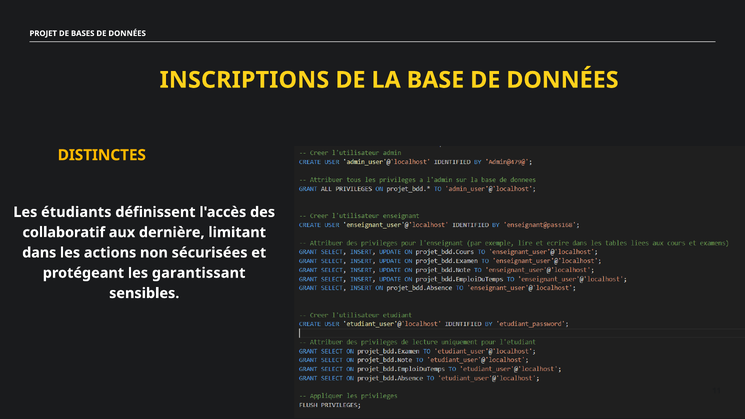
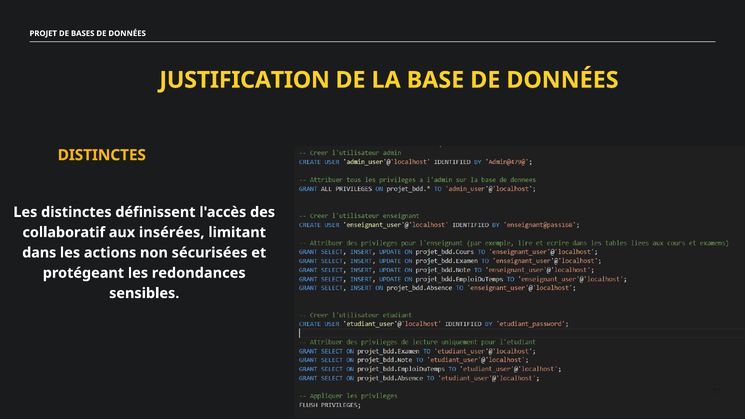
INSCRIPTIONS: INSCRIPTIONS -> JUSTIFICATION (245, 80)
Les étudiants: étudiants -> distinctes (76, 212)
dernière: dernière -> insérées (172, 232)
garantissant: garantissant -> redondances (199, 273)
